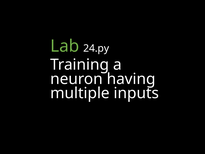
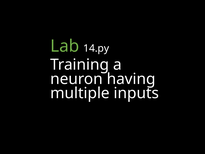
24.py: 24.py -> 14.py (96, 48)
